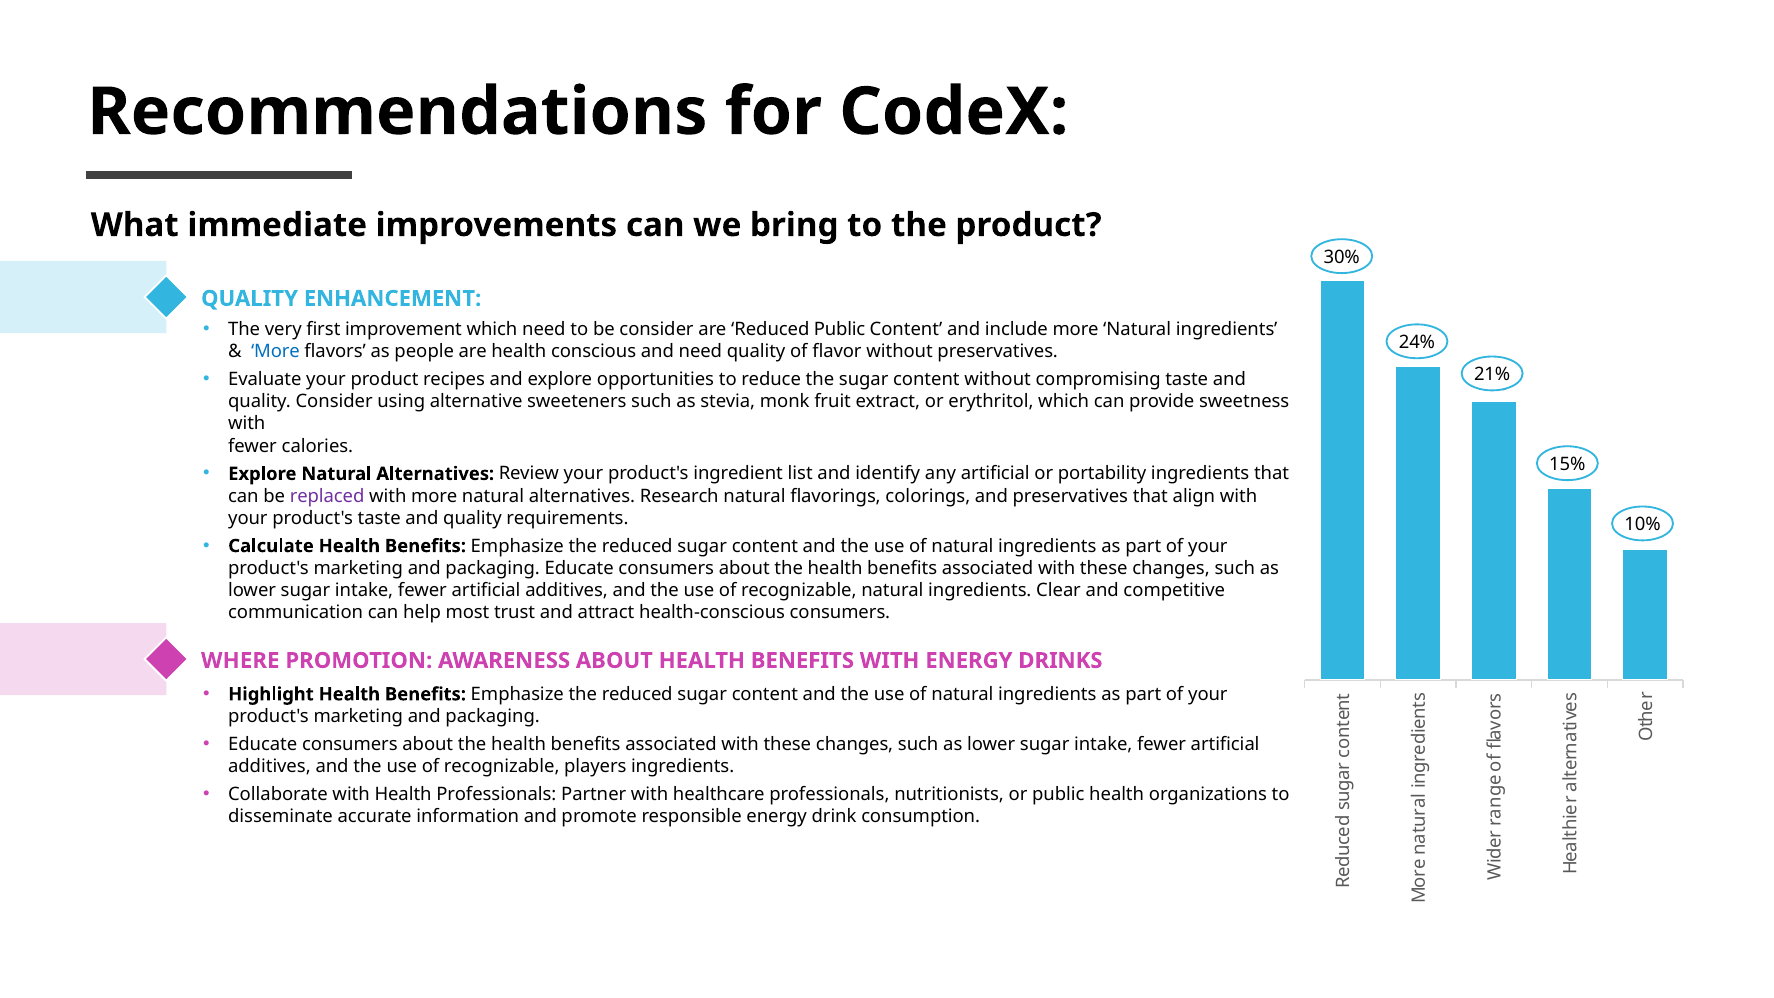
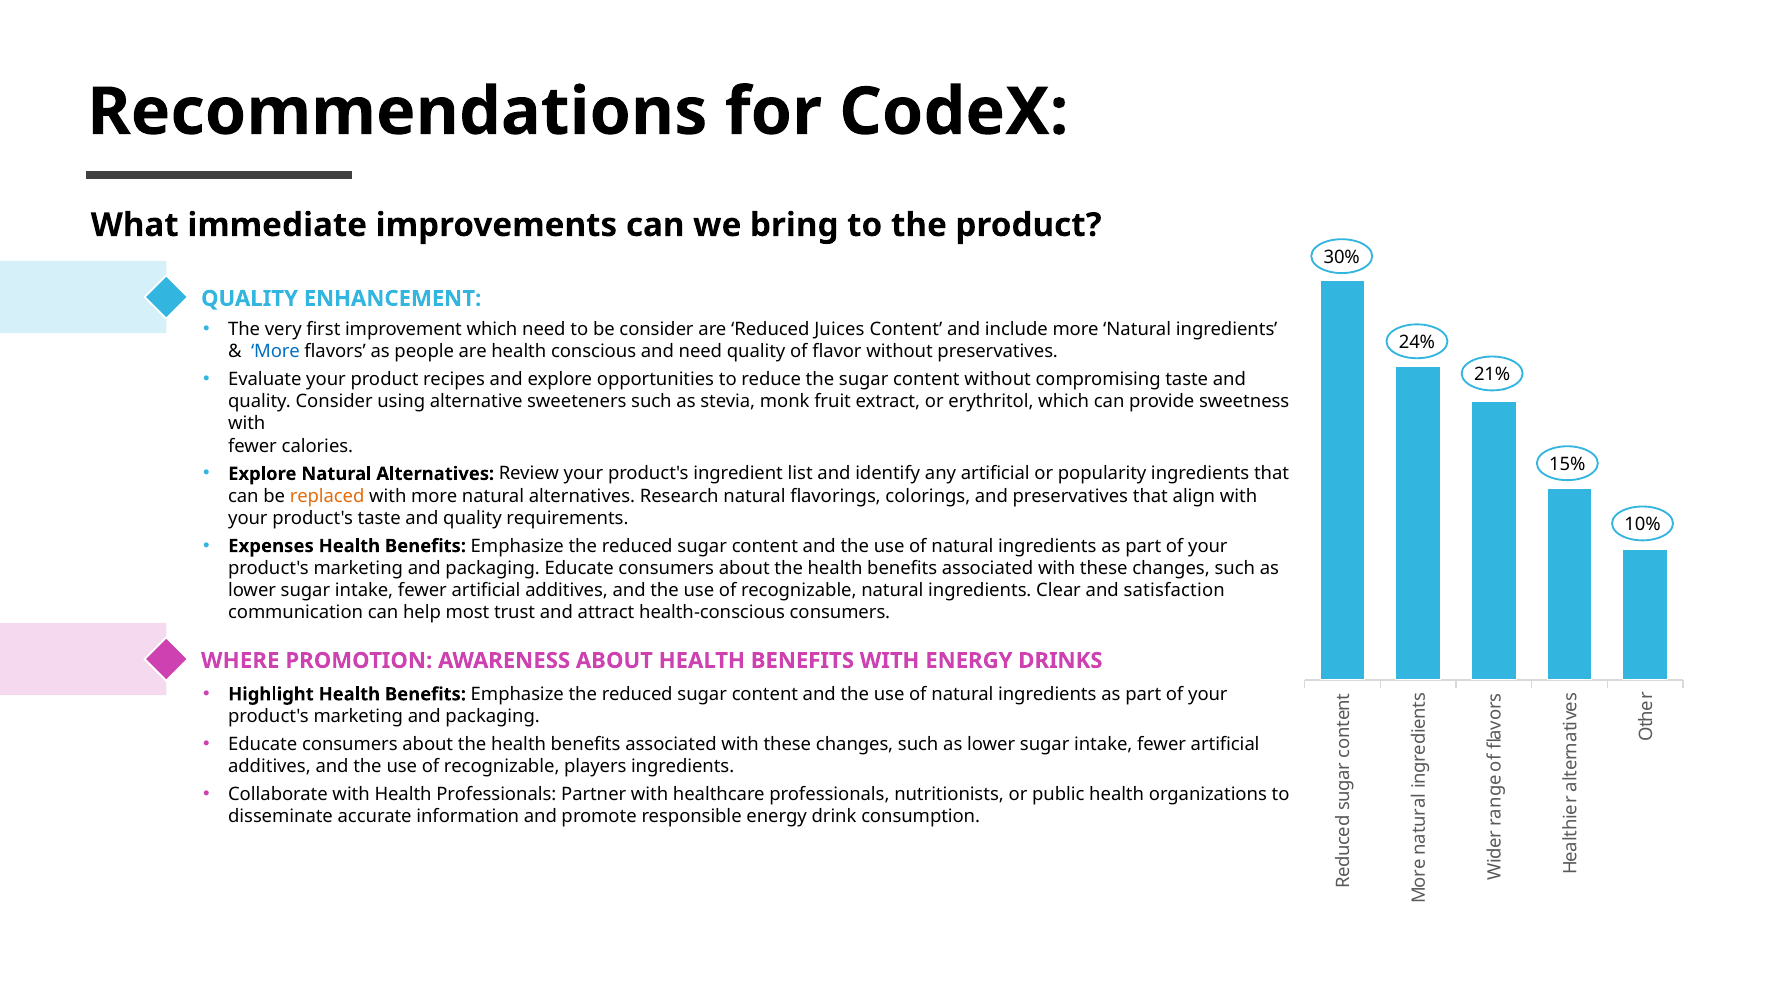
Reduced Public: Public -> Juices (839, 329)
portability: portability -> popularity (1102, 474)
replaced colour: purple -> orange (327, 496)
Calculate: Calculate -> Expenses (271, 546)
competitive: competitive -> satisfaction (1174, 590)
